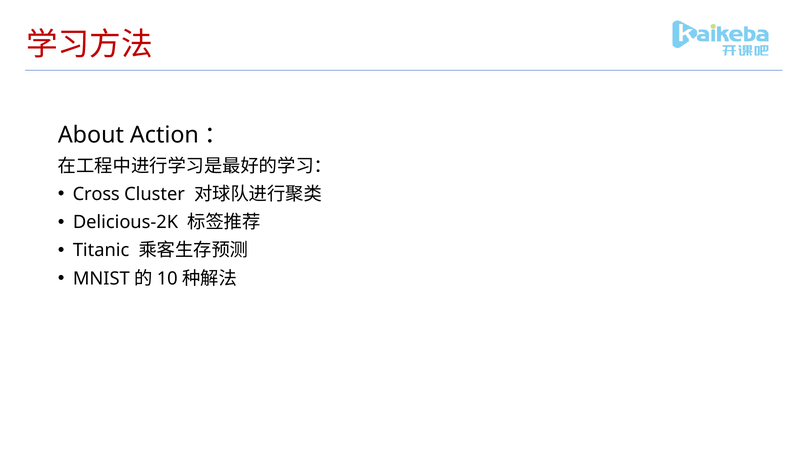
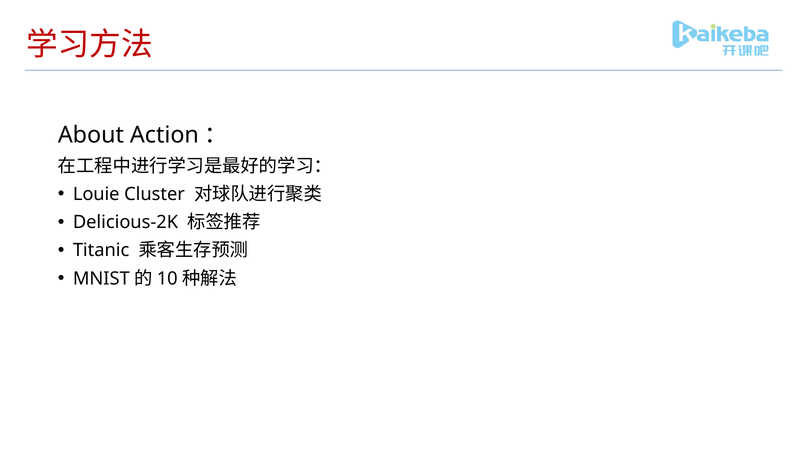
Cross: Cross -> Louie (96, 194)
